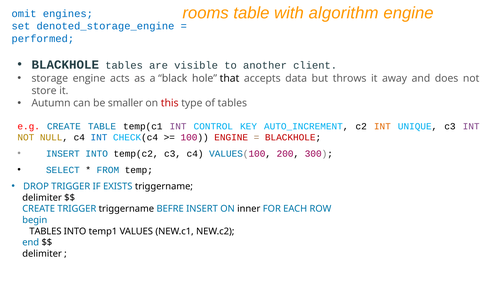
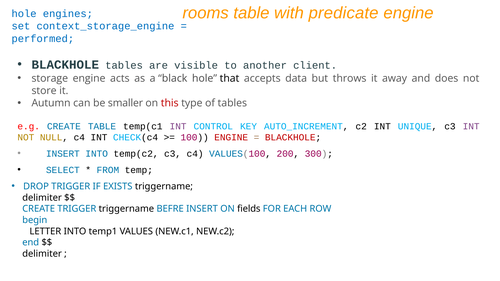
algorithm: algorithm -> predicate (344, 13)
omit: omit -> hole (24, 14)
denoted_storage_engine: denoted_storage_engine -> context_storage_engine (105, 26)
INT colour: orange -> black (382, 126)
INT colour: blue -> black (99, 138)
inner: inner -> fields (249, 209)
TABLES: TABLES -> LETTER (45, 232)
